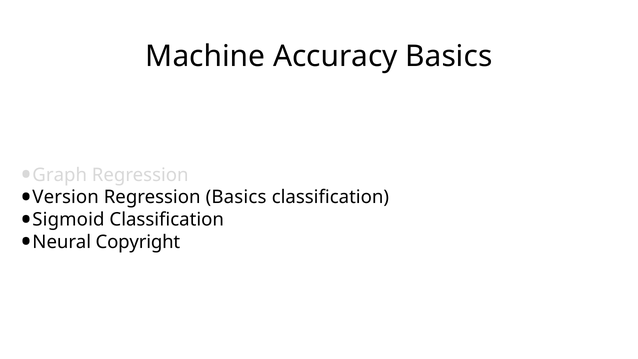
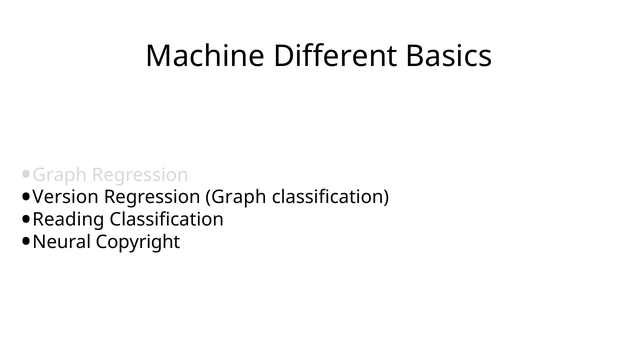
Accuracy: Accuracy -> Different (335, 56)
Regression Basics: Basics -> Graph (236, 197)
Sigmoid: Sigmoid -> Reading (68, 219)
